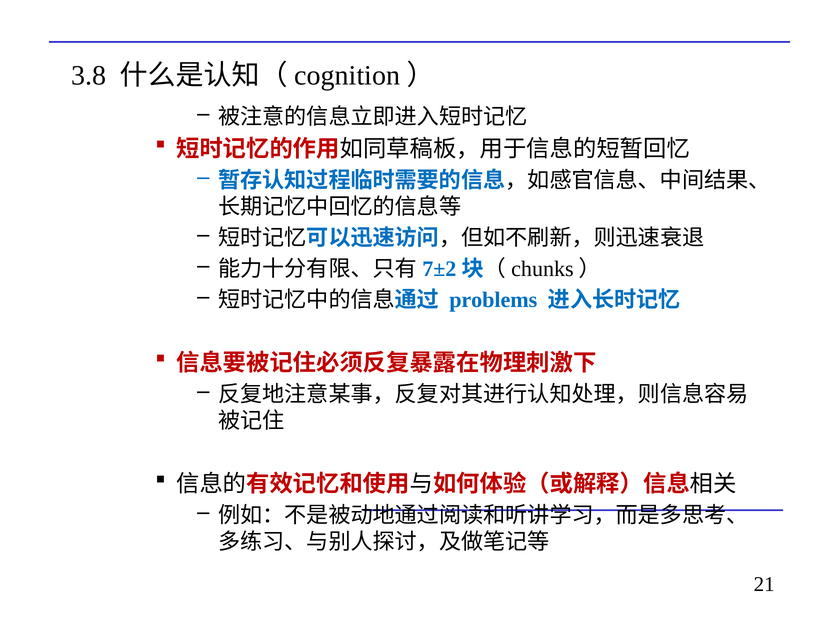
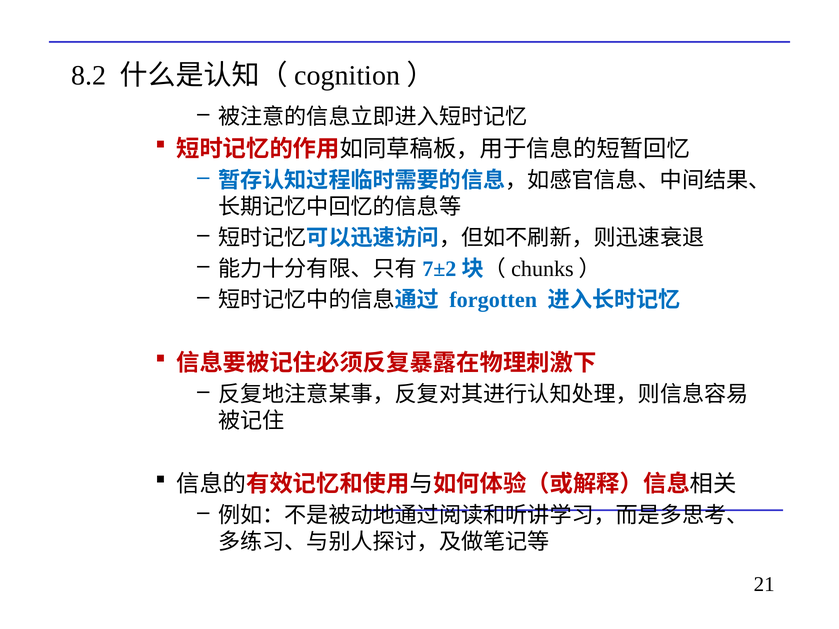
3.8: 3.8 -> 8.2 (89, 75)
problems: problems -> forgotten (493, 300)
